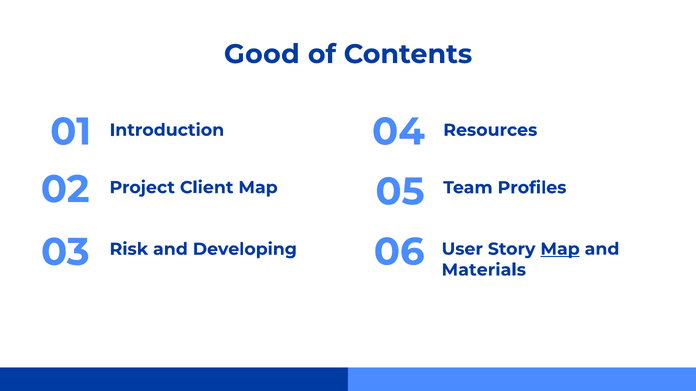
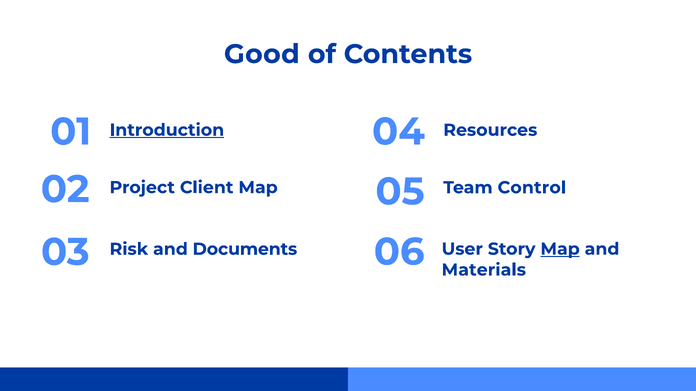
Introduction underline: none -> present (167, 130)
Profiles: Profiles -> Control (532, 188)
Developing: Developing -> Documents (245, 249)
